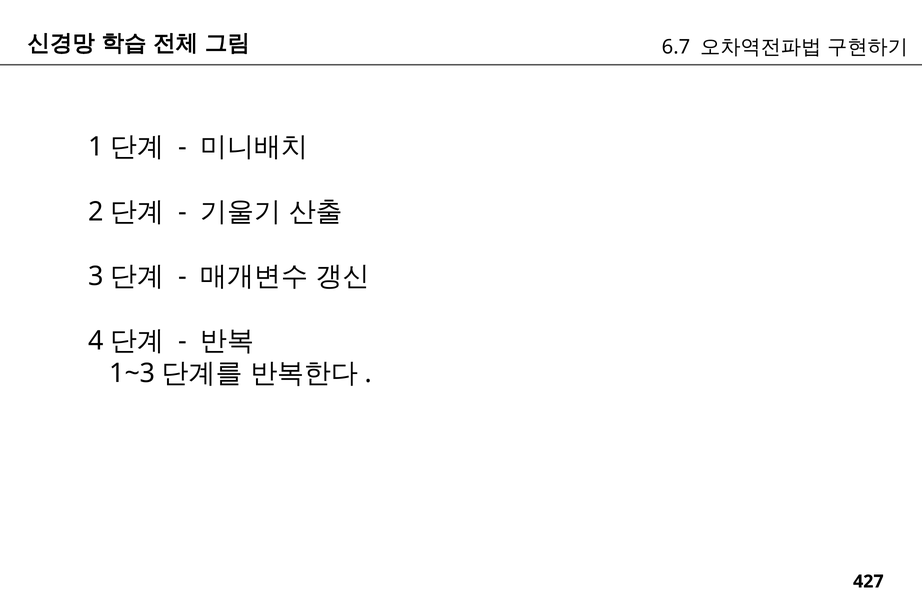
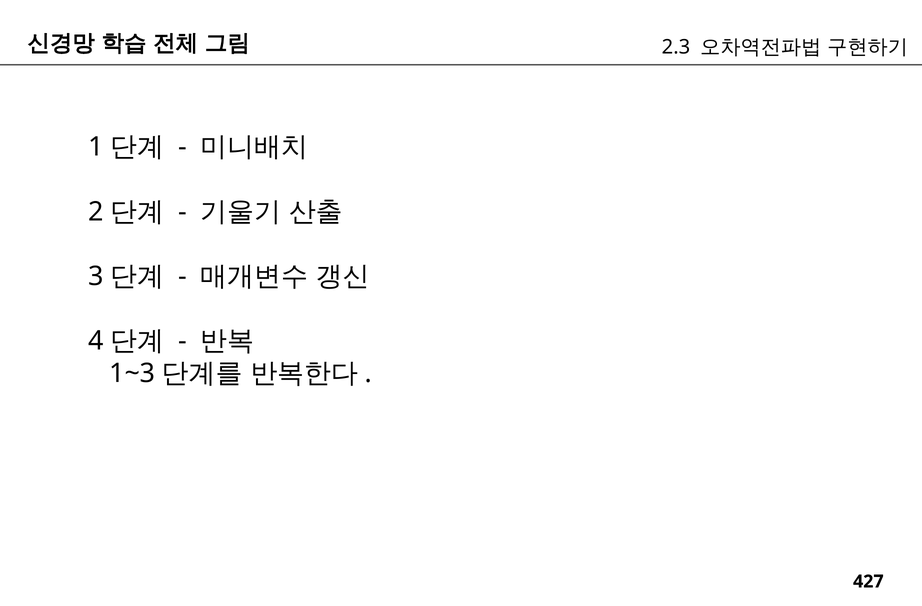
6.7: 6.7 -> 2.3 (676, 47)
